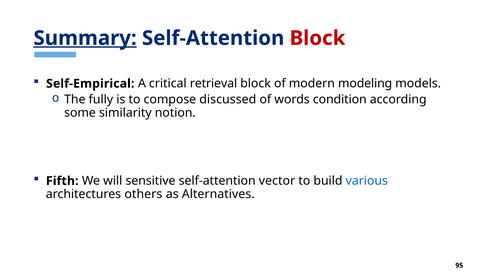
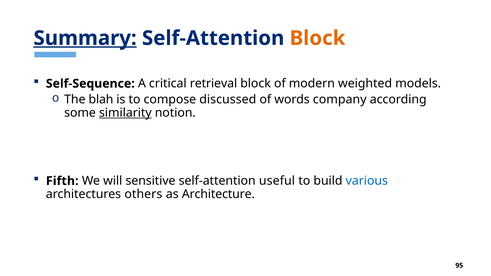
Block colour: red -> orange (317, 38)
Self-Empirical: Self-Empirical -> Self-Sequence (90, 84)
modeling: modeling -> weighted (365, 84)
fully: fully -> blah (101, 99)
condition: condition -> company (340, 99)
similarity underline: none -> present (125, 113)
vector: vector -> useful (277, 181)
Alternatives: Alternatives -> Architecture (218, 194)
